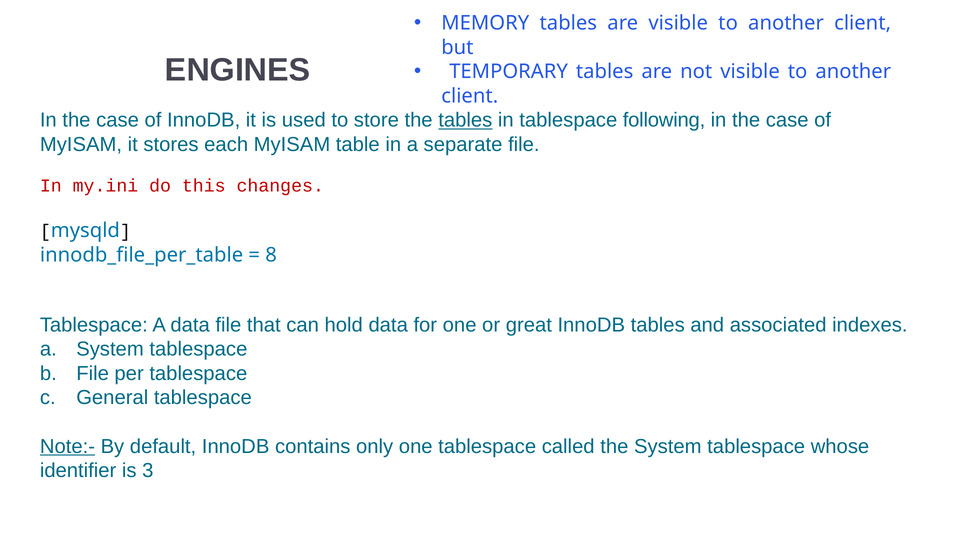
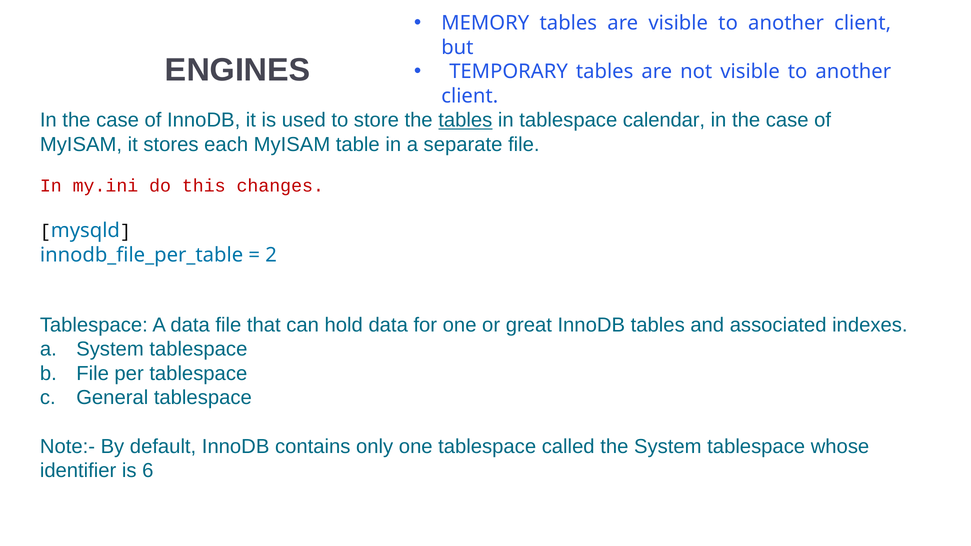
following: following -> calendar (664, 120)
8: 8 -> 2 (271, 255)
Note:- underline: present -> none (67, 446)
3: 3 -> 6 (148, 471)
